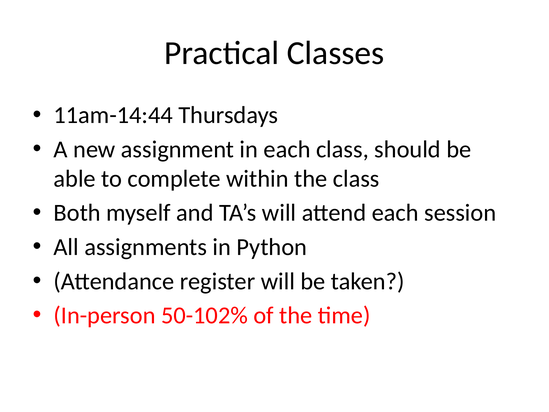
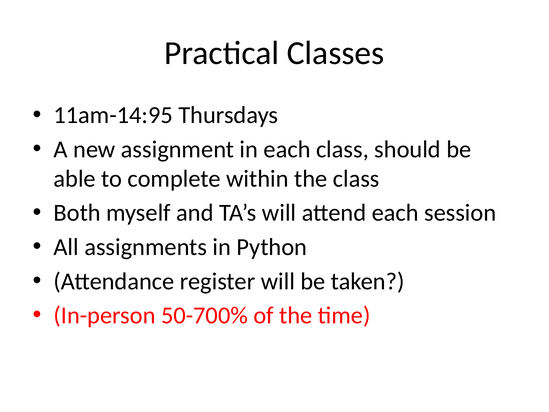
11am-14:44: 11am-14:44 -> 11am-14:95 (113, 115)
50-102%: 50-102% -> 50-700% (204, 315)
